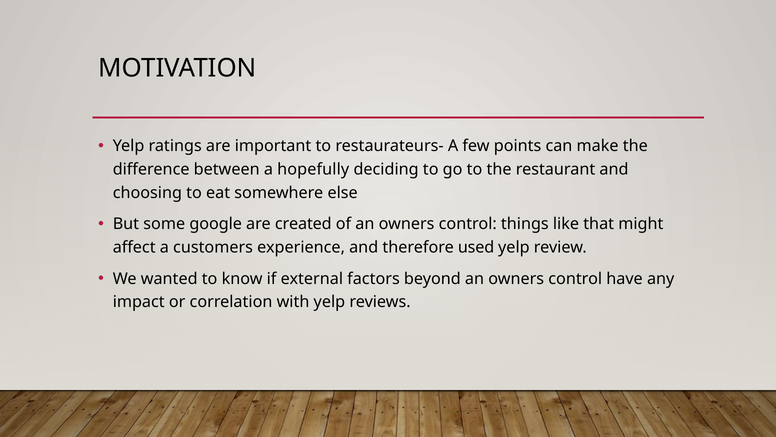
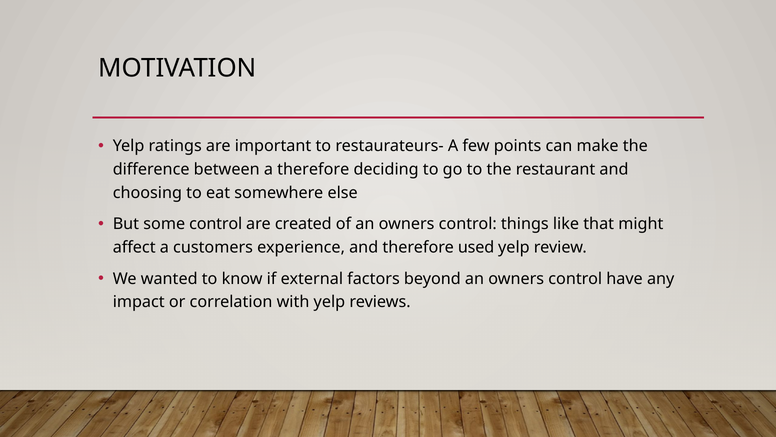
a hopefully: hopefully -> therefore (313, 169)
some google: google -> control (216, 224)
